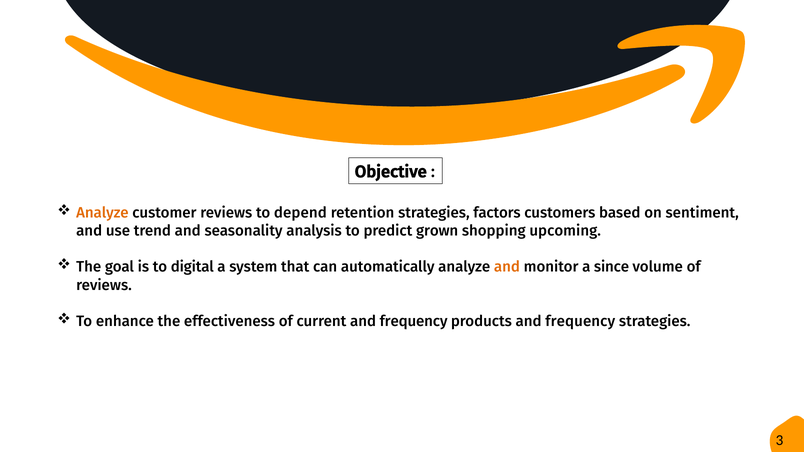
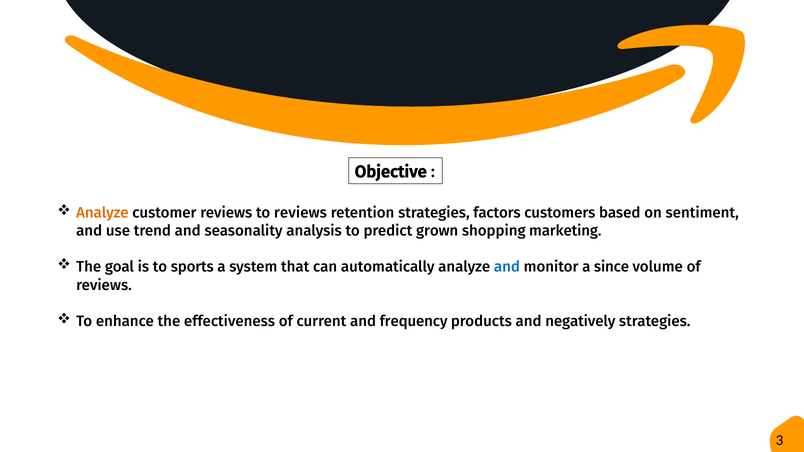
to depend: depend -> reviews (300, 213)
upcoming: upcoming -> marketing (565, 231)
digital: digital -> sports (192, 267)
and colour: orange -> blue (507, 267)
products and frequency: frequency -> negatively (580, 321)
